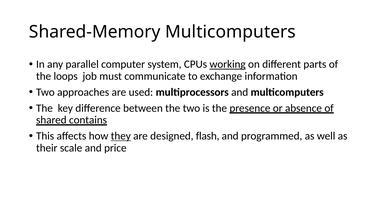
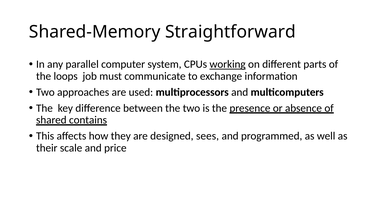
Shared-Memory Multicomputers: Multicomputers -> Straightforward (230, 32)
they underline: present -> none (121, 136)
flash: flash -> sees (208, 136)
